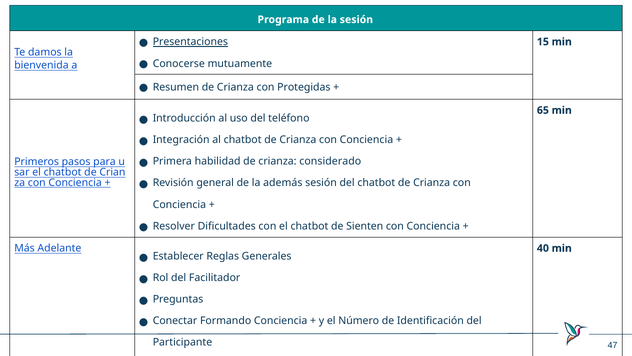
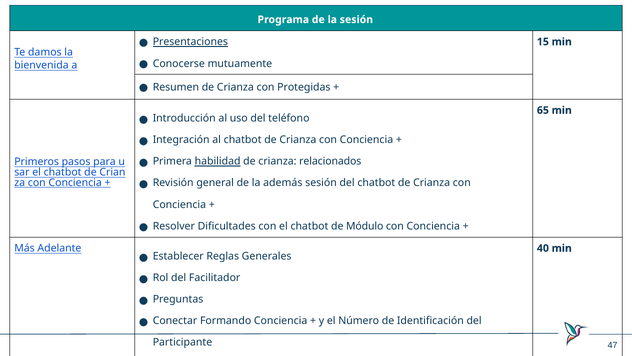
habilidad underline: none -> present (218, 161)
considerado: considerado -> relacionados (330, 161)
Sienten: Sienten -> Módulo (365, 226)
